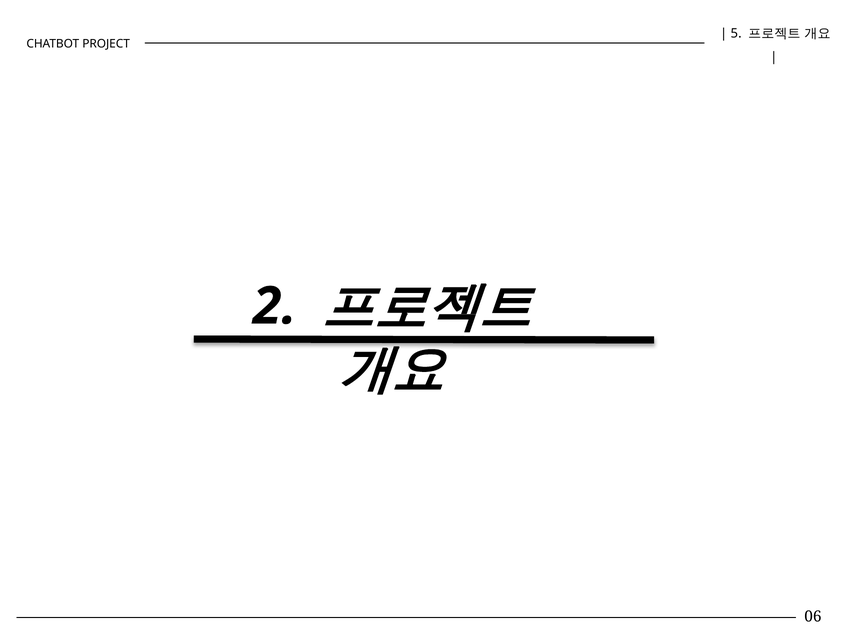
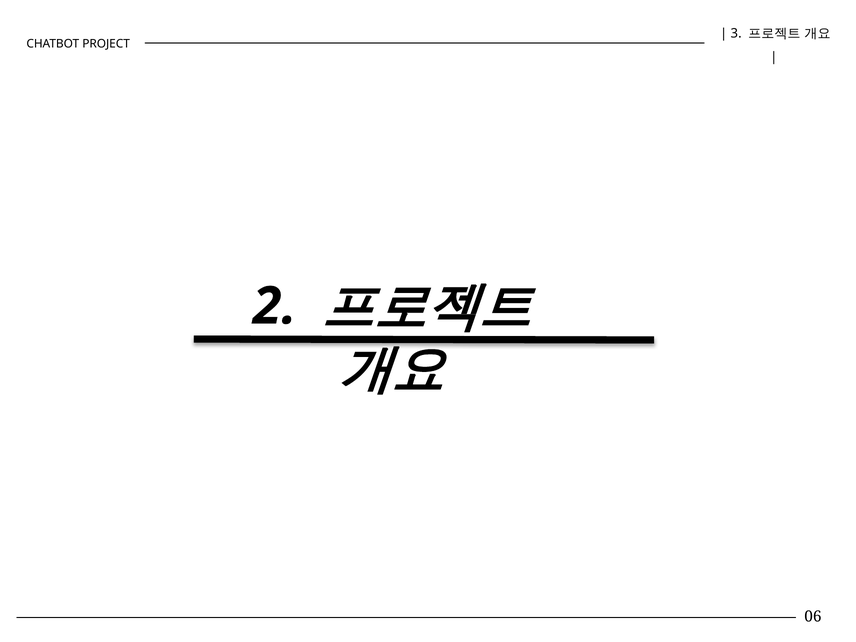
5: 5 -> 3 (736, 33)
